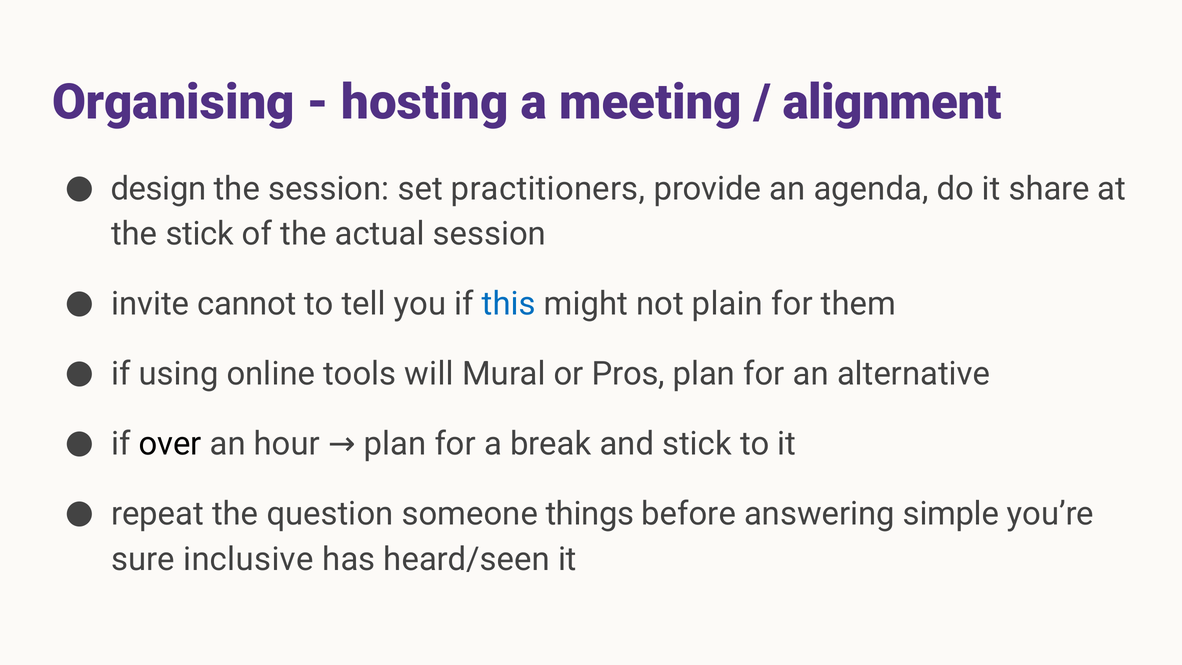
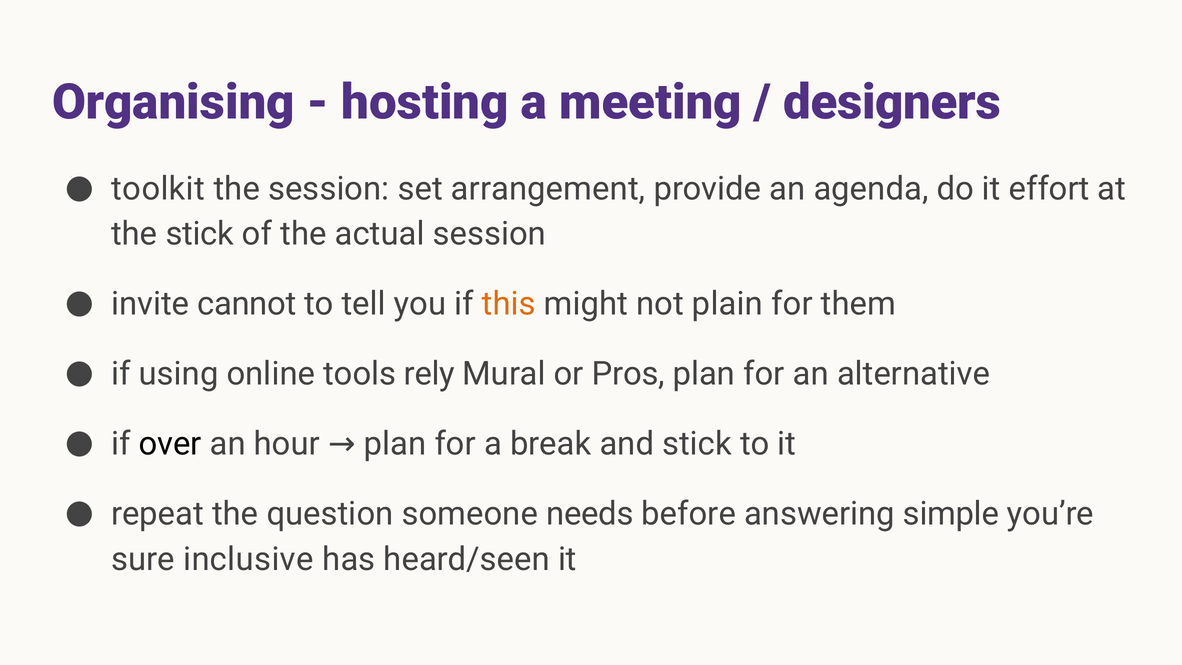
alignment: alignment -> designers (892, 102)
design: design -> toolkit (158, 189)
practitioners: practitioners -> arrangement (548, 189)
share: share -> effort (1049, 189)
this colour: blue -> orange (509, 304)
will: will -> rely (429, 374)
things: things -> needs (590, 514)
